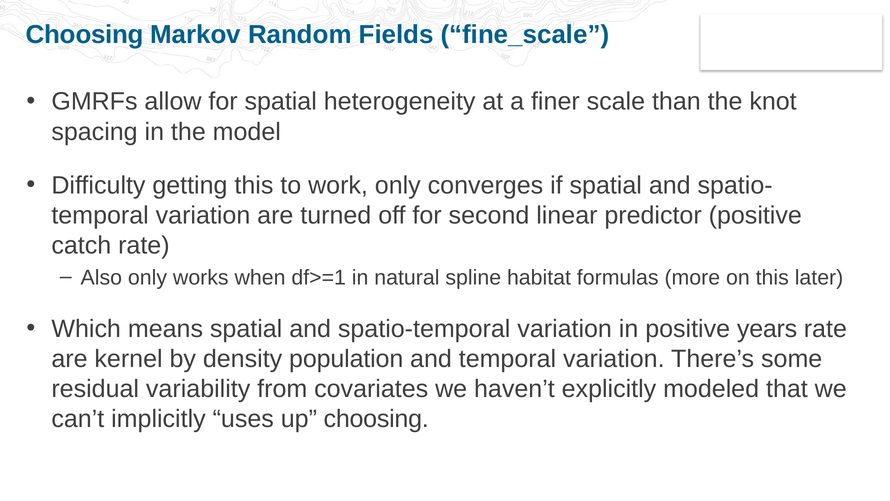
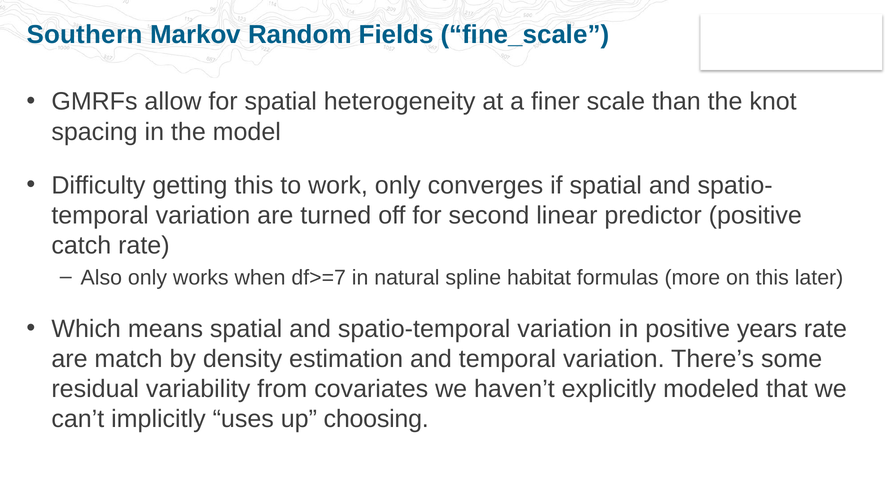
Choosing: Choosing -> Southern (85, 35)
df>=1: df>=1 -> df>=7 (319, 277)
kernel: kernel -> match (129, 359)
population: population -> estimation (346, 359)
